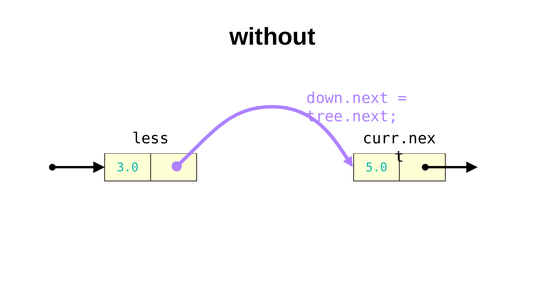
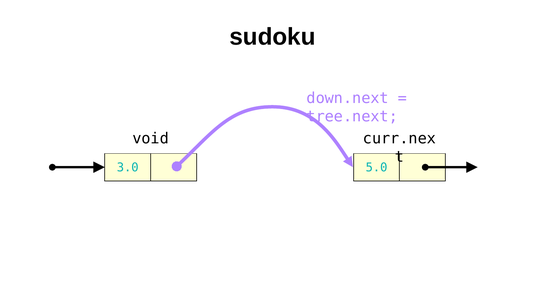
without: without -> sudoku (272, 37)
less: less -> void (151, 138)
